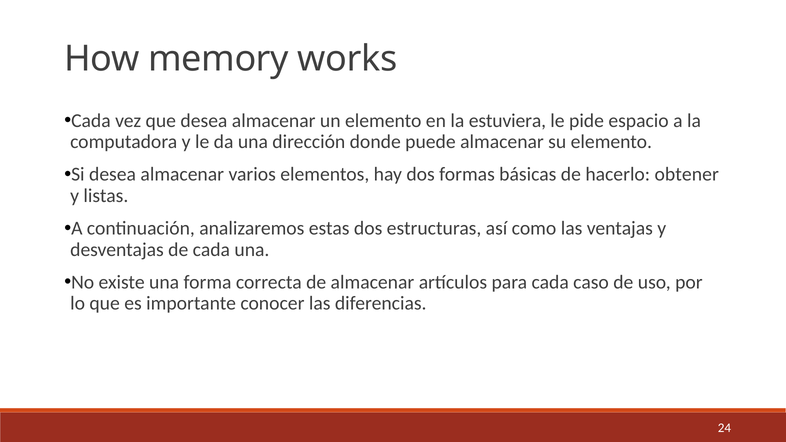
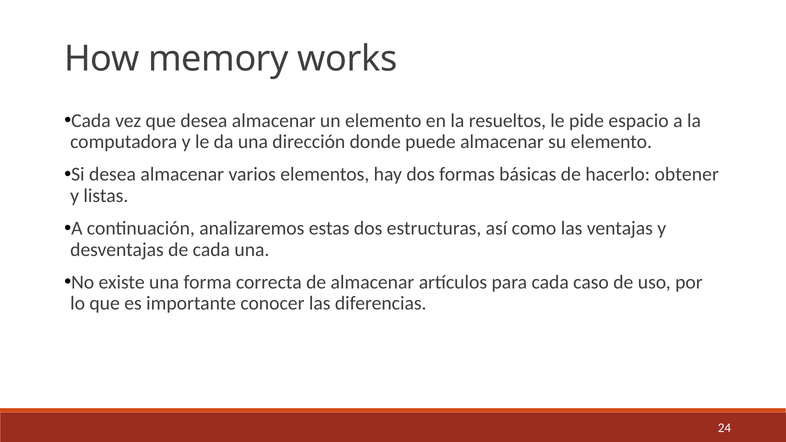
estuviera: estuviera -> resueltos (507, 121)
